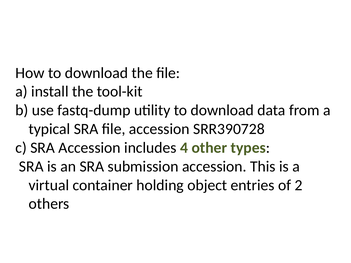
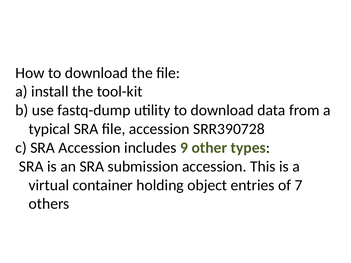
4: 4 -> 9 (184, 148)
2: 2 -> 7 (299, 185)
